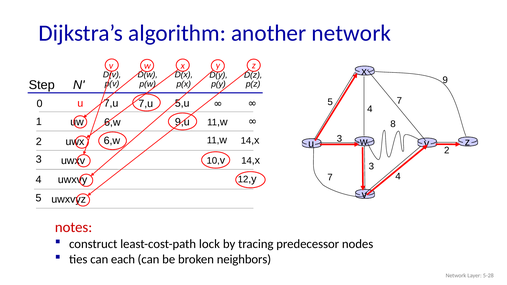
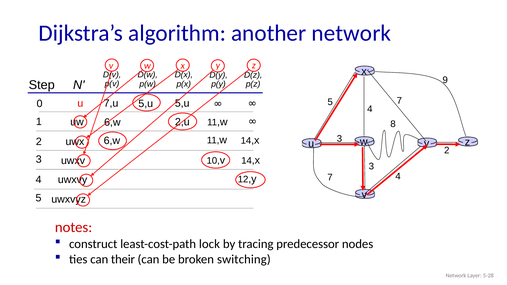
7,u 7,u: 7,u -> 5,u (146, 104)
9,u: 9,u -> 2,u (182, 122)
each: each -> their (123, 260)
neighbors: neighbors -> switching (244, 260)
